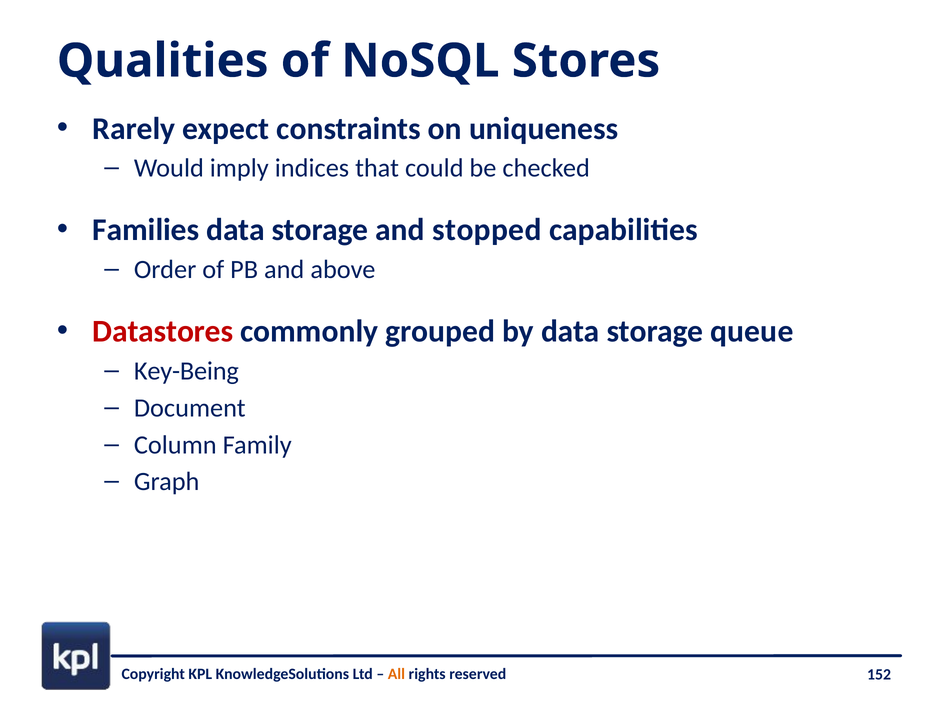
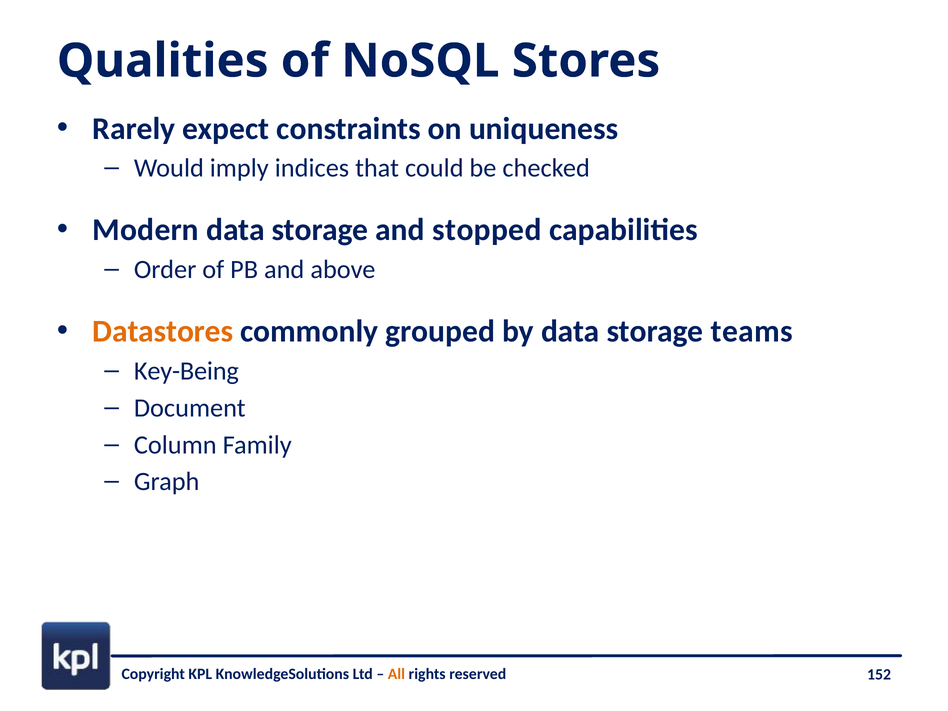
Families: Families -> Modern (146, 230)
Datastores colour: red -> orange (163, 331)
queue: queue -> teams (752, 331)
